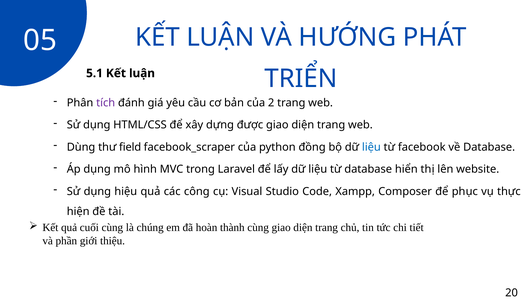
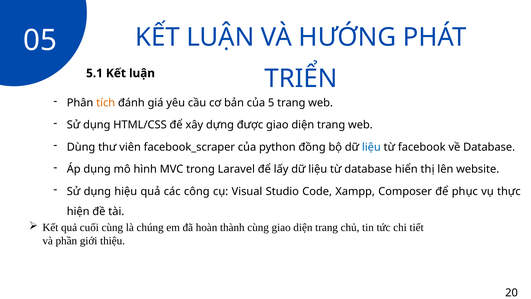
tích colour: purple -> orange (106, 103)
2: 2 -> 5 (271, 103)
field: field -> viên (130, 147)
